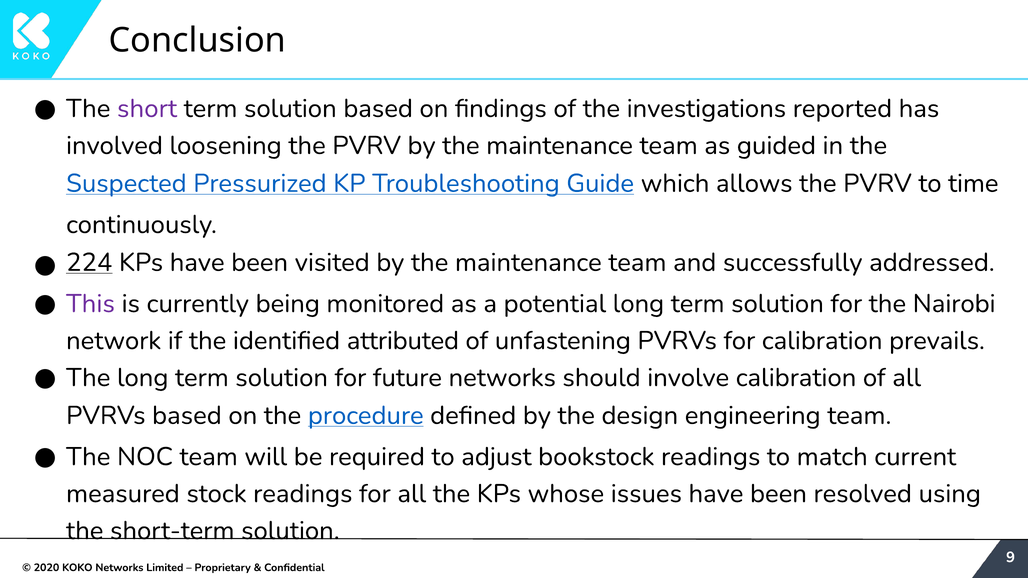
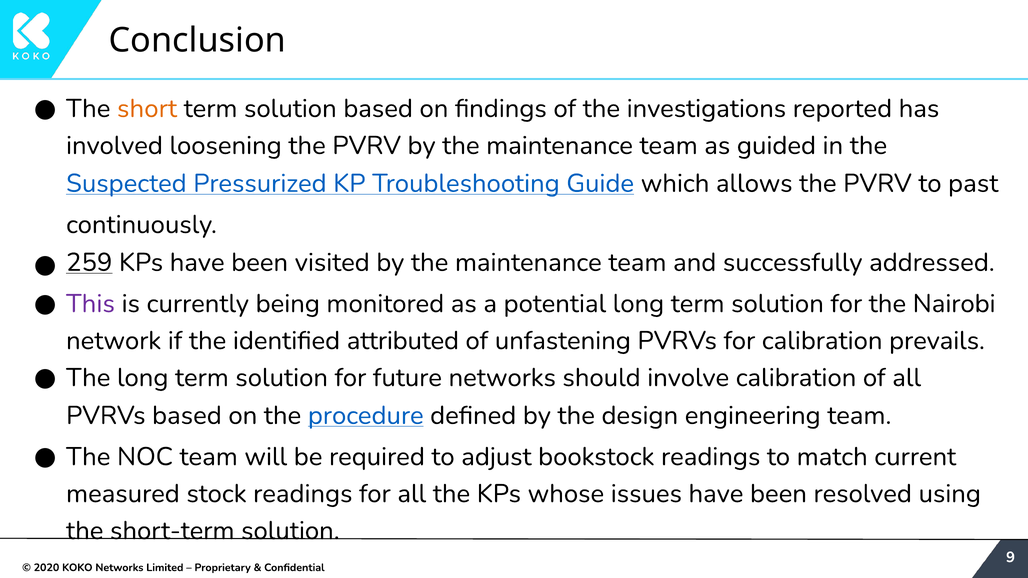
short colour: purple -> orange (147, 109)
time: time -> past (973, 183)
224: 224 -> 259 (89, 262)
